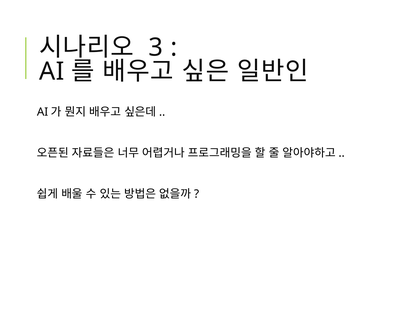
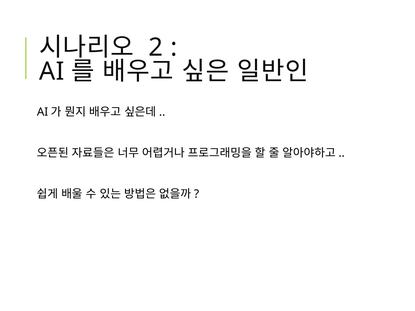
3: 3 -> 2 (156, 47)
